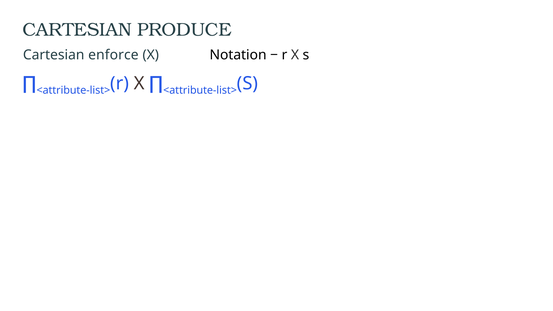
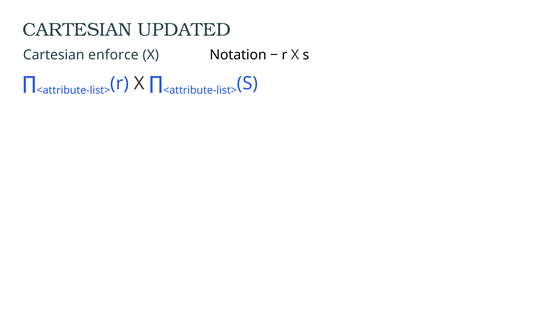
PRODUCE: PRODUCE -> UPDATED (184, 30)
